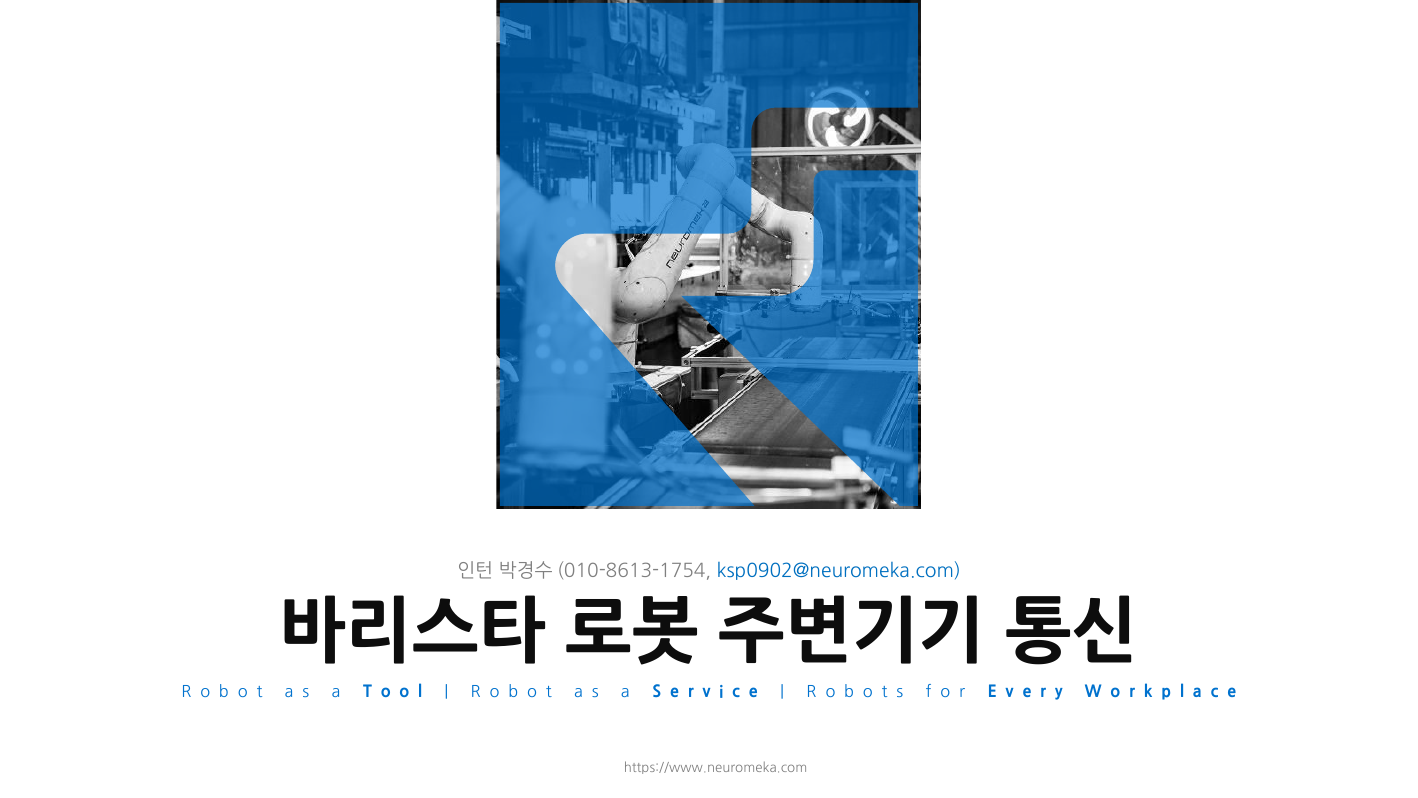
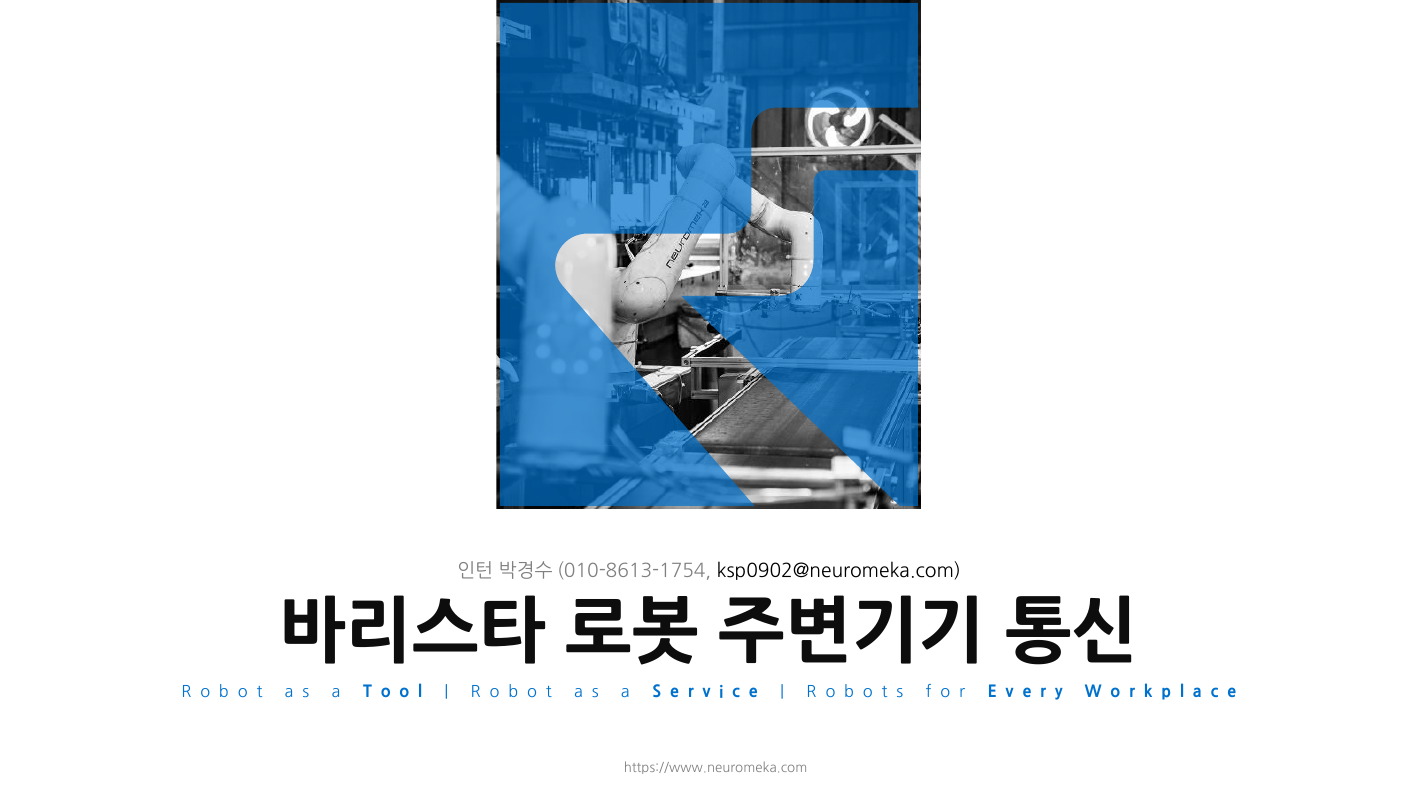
ksp0902@neuromeka.com colour: blue -> black (839, 571)
